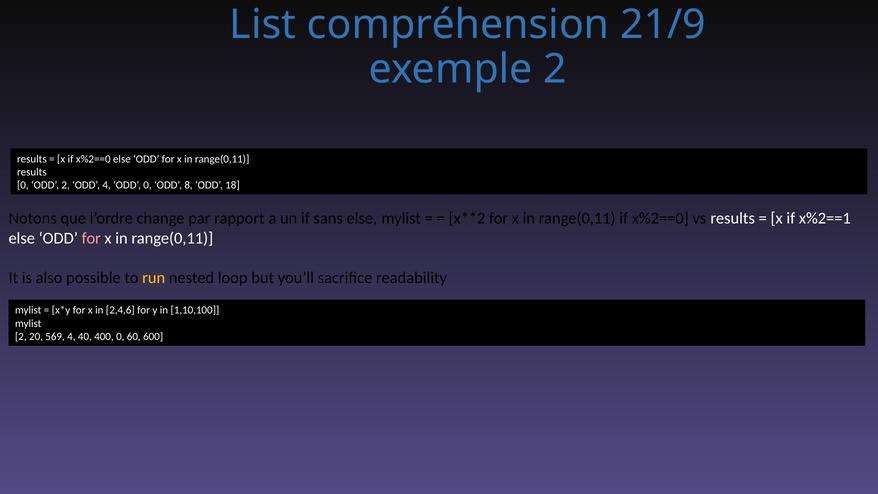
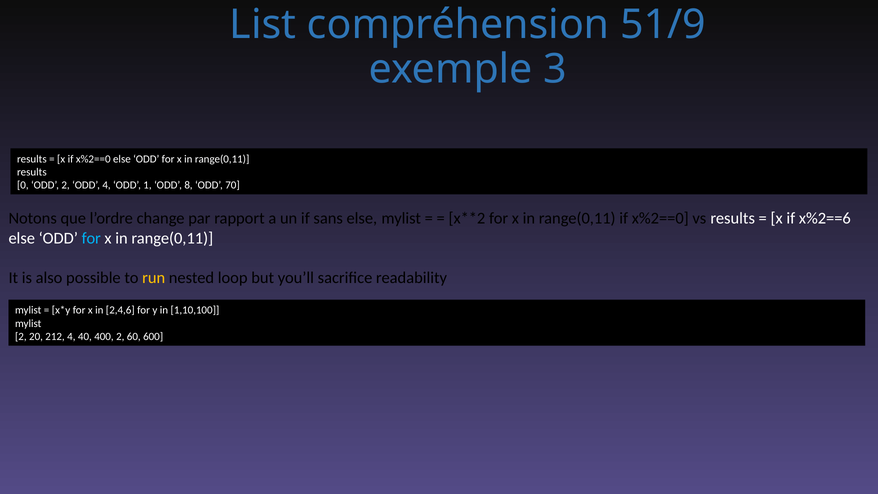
21/9: 21/9 -> 51/9 (663, 25)
exemple 2: 2 -> 3 (555, 69)
ODD 0: 0 -> 1 (147, 185)
18: 18 -> 70 (233, 185)
x%2==1: x%2==1 -> x%2==6 (825, 218)
for colour: pink -> light blue (91, 238)
569: 569 -> 212 (55, 337)
400 0: 0 -> 2 (120, 337)
